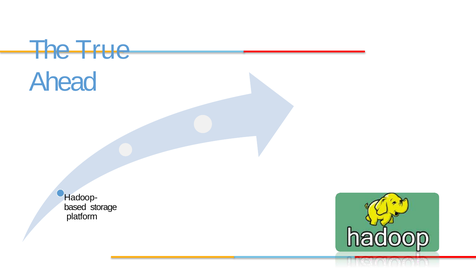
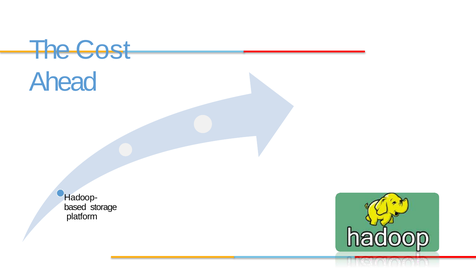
True: True -> Cost (103, 50)
